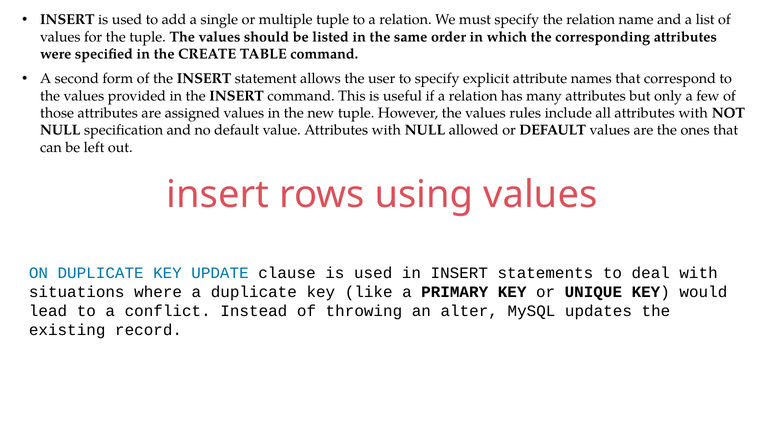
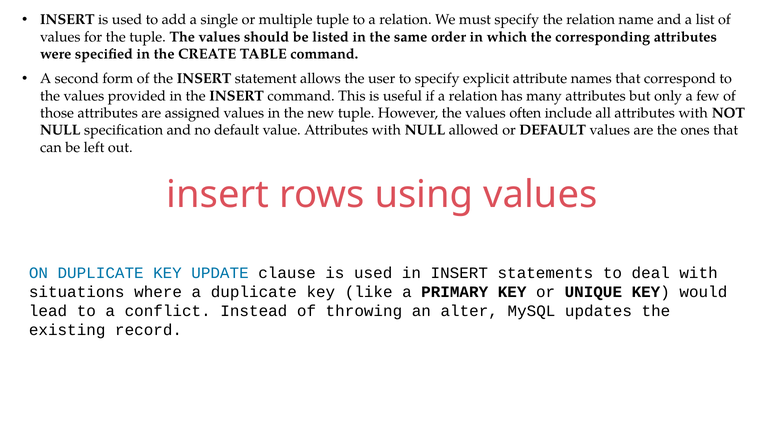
rules: rules -> often (525, 113)
